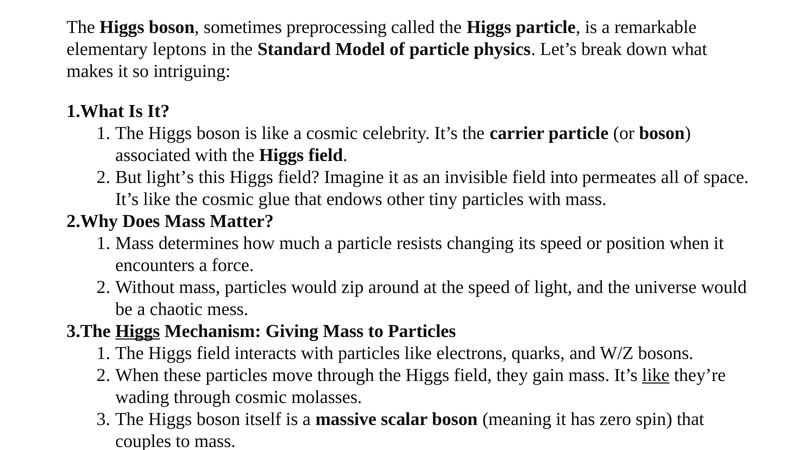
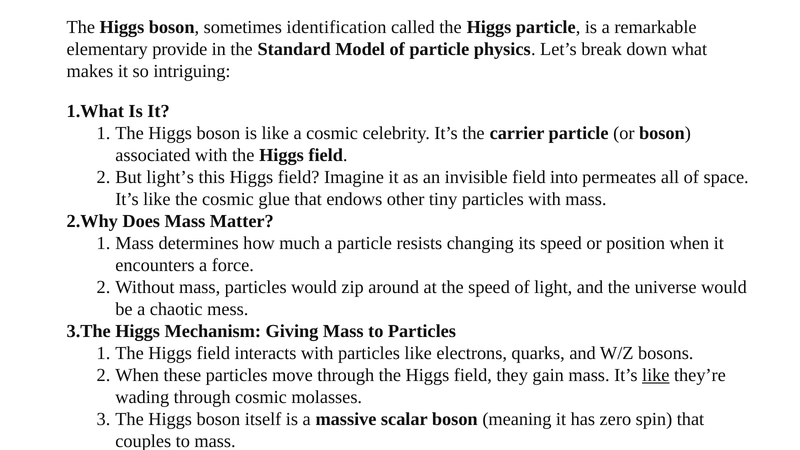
preprocessing: preprocessing -> identification (336, 27)
leptons: leptons -> provide (180, 49)
Higgs underline: present -> none (138, 331)
